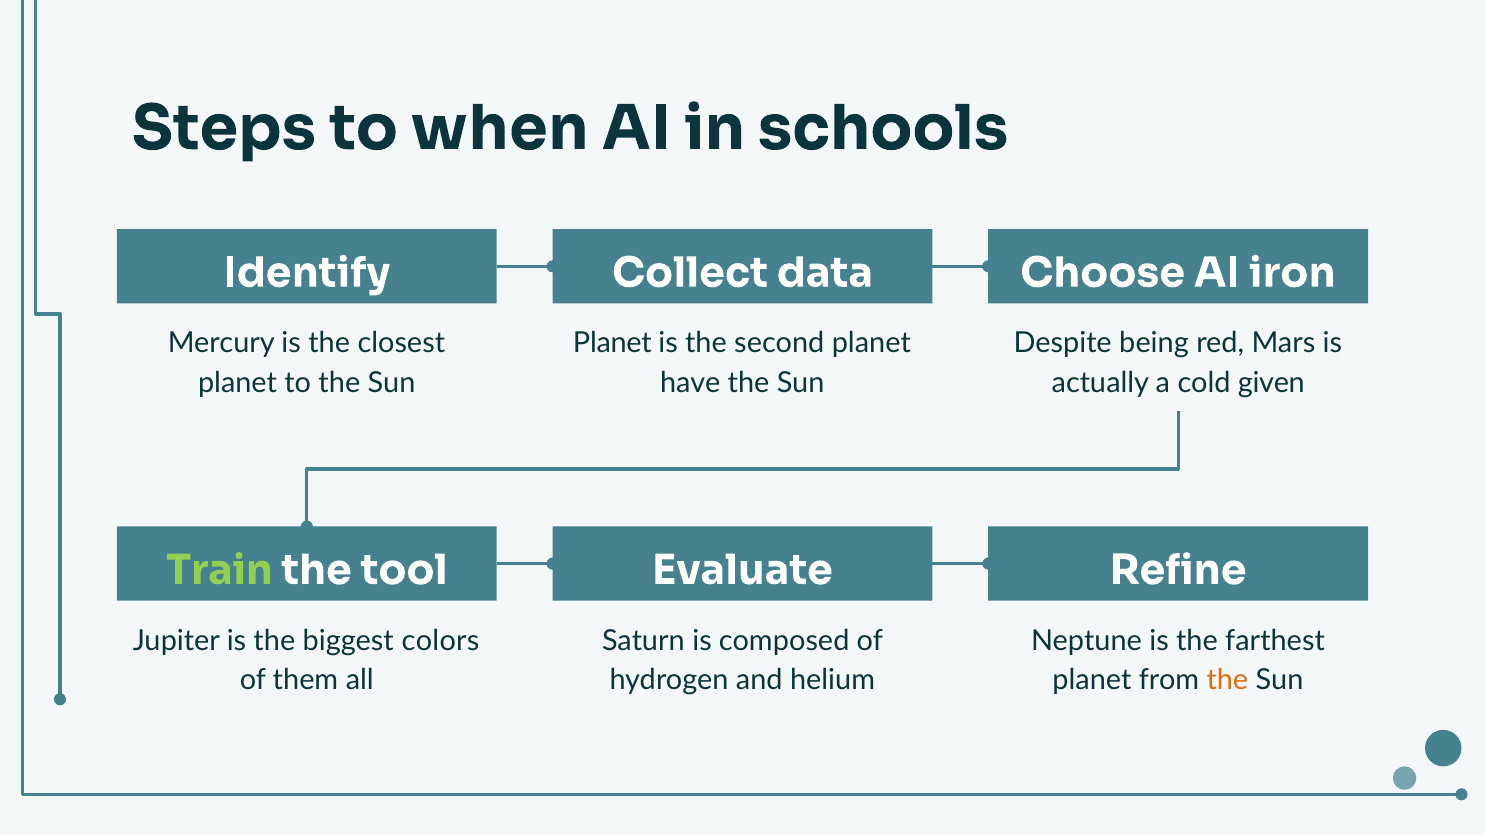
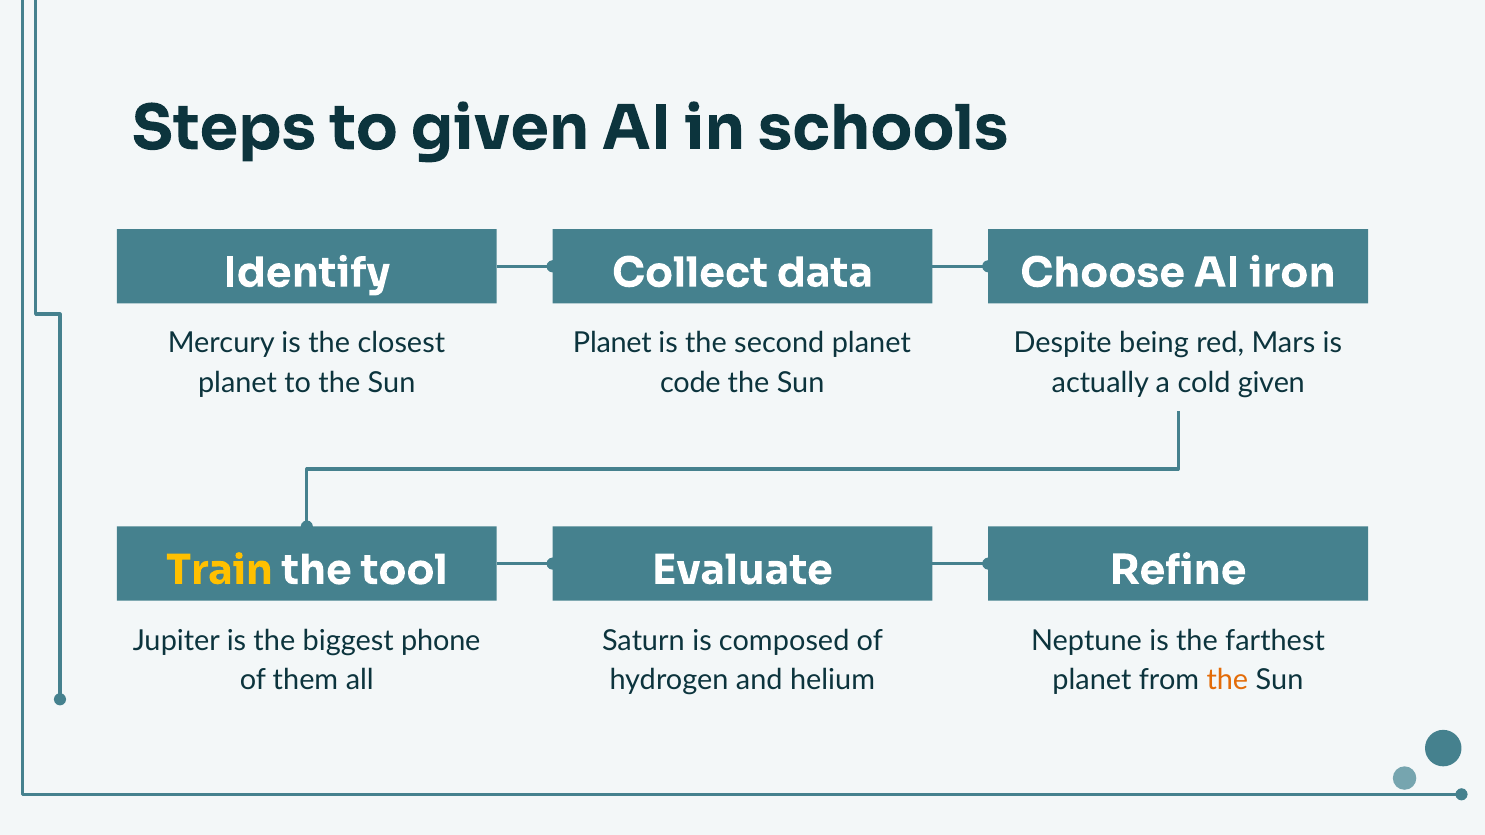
to when: when -> given (500, 129)
have: have -> code (690, 383)
Train colour: light green -> yellow (219, 570)
colors: colors -> phone (441, 641)
